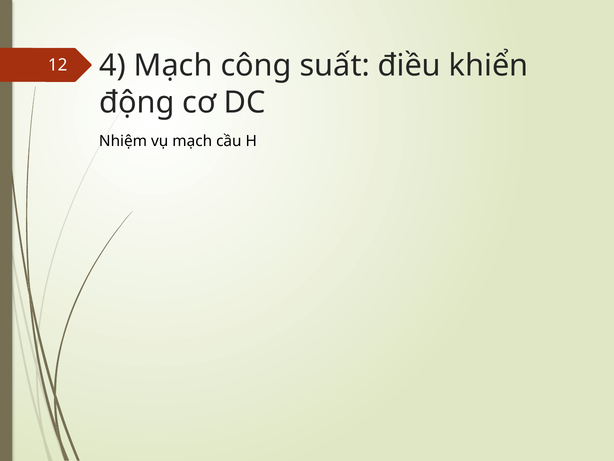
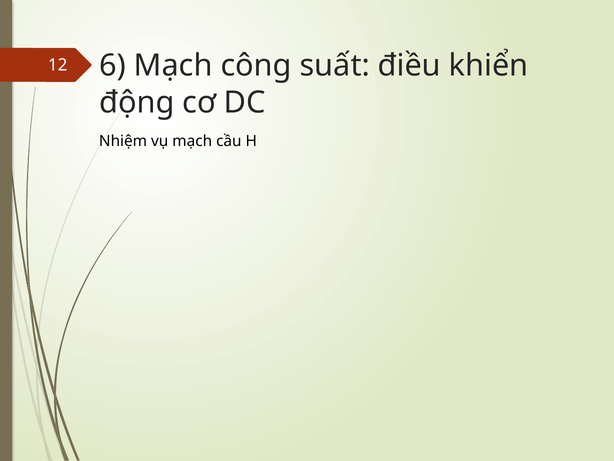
4: 4 -> 6 (112, 66)
